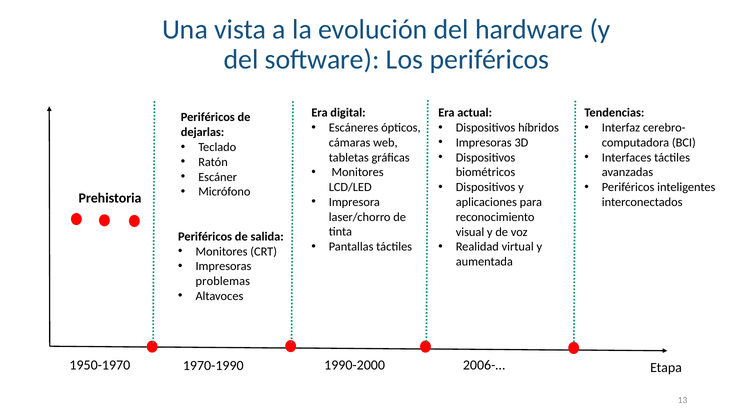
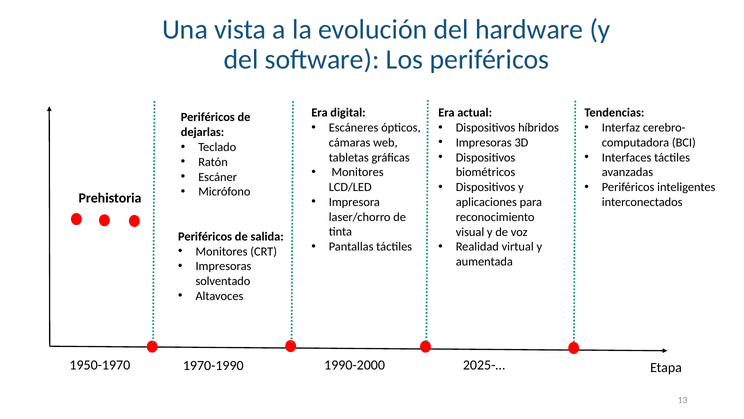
problemas: problemas -> solventado (223, 281)
2006-…: 2006-… -> 2025-… (484, 365)
